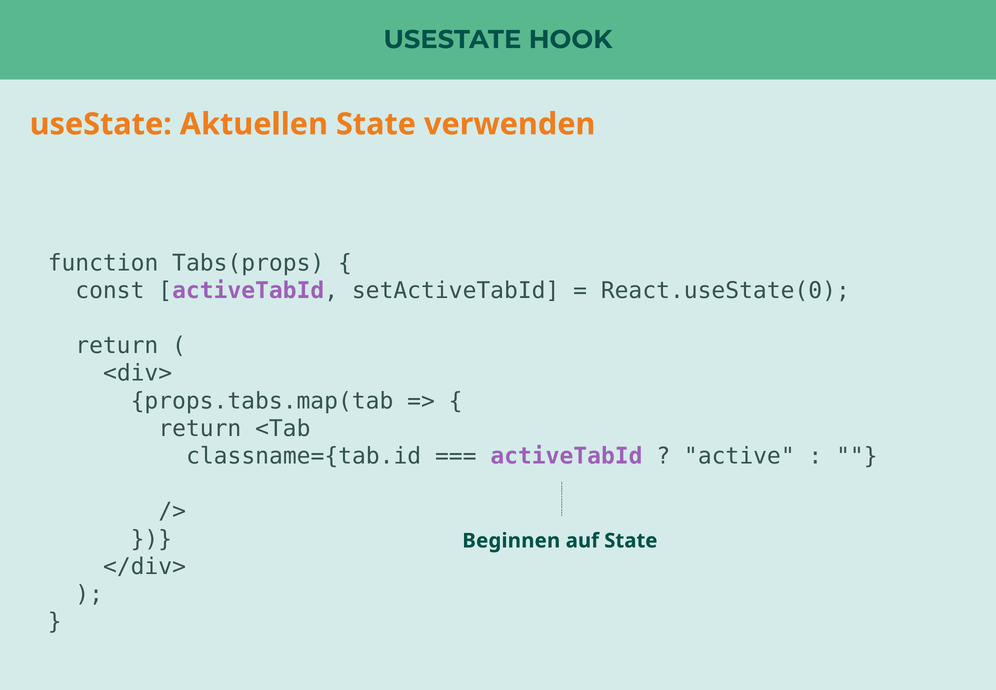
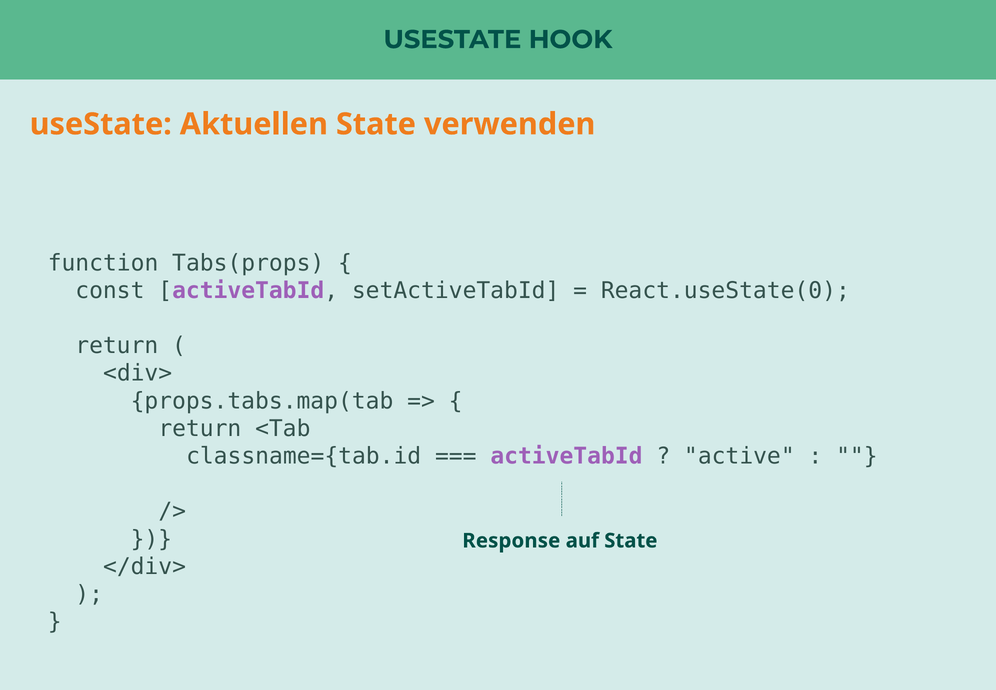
Beginnen: Beginnen -> Response (511, 540)
